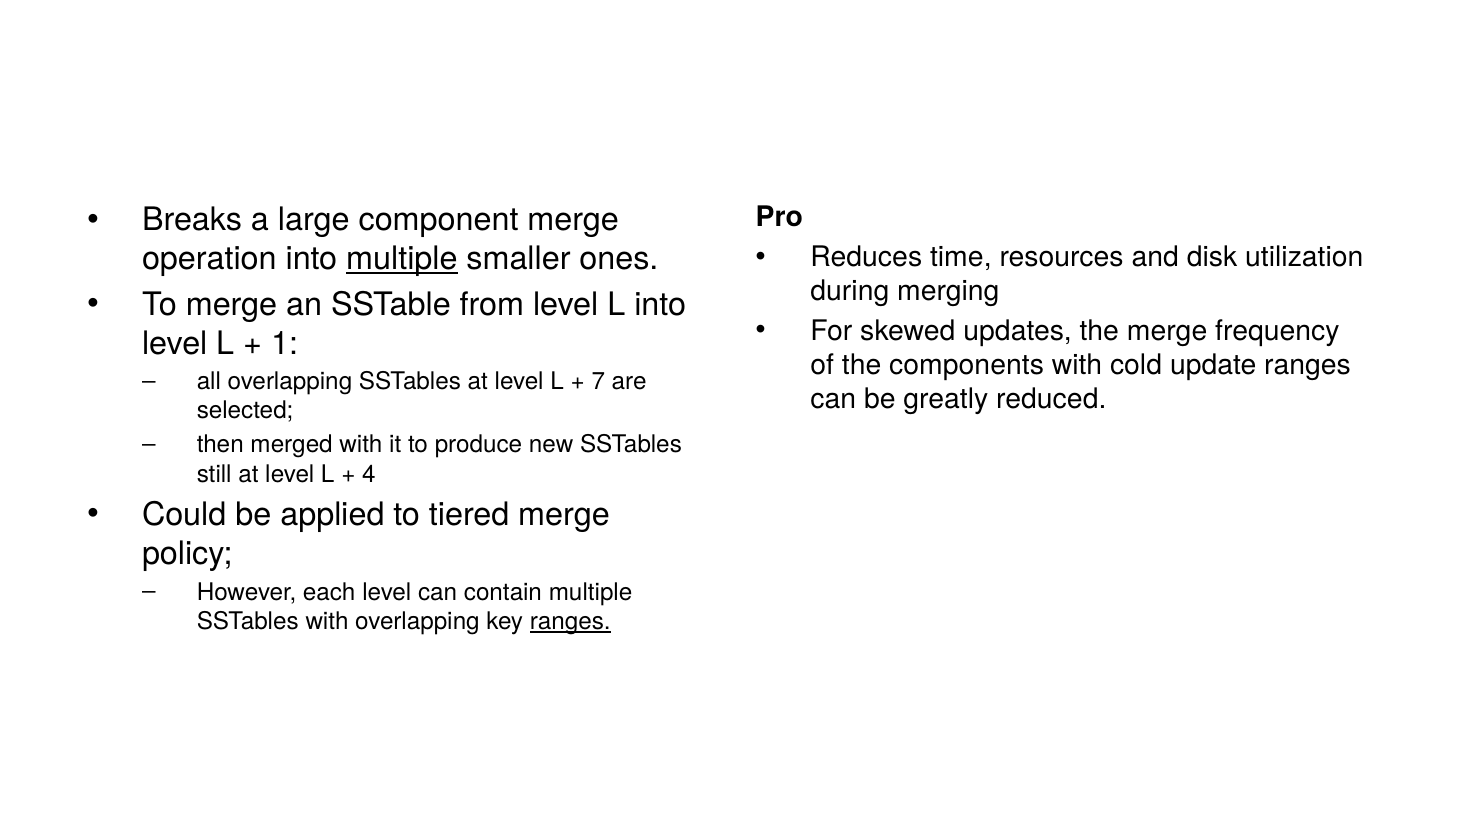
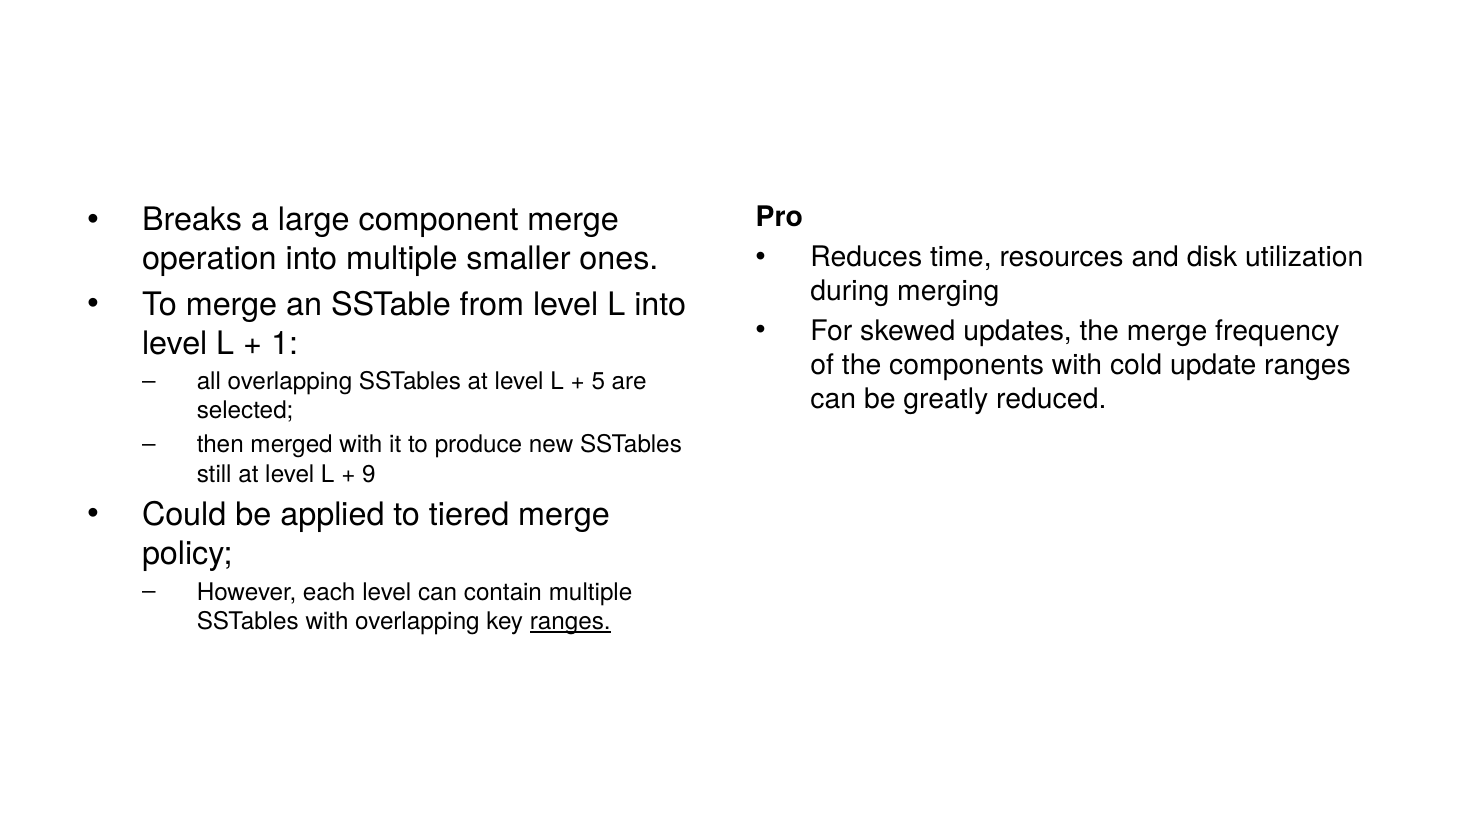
multiple underline: present -> none (402, 259)
7: 7 -> 5 (598, 382)
4: 4 -> 9 (369, 474)
